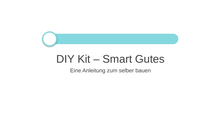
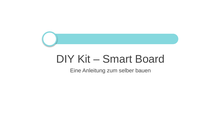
Gutes: Gutes -> Board (150, 59)
